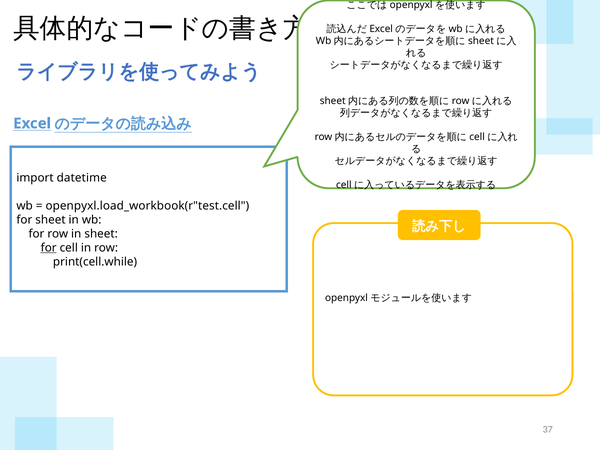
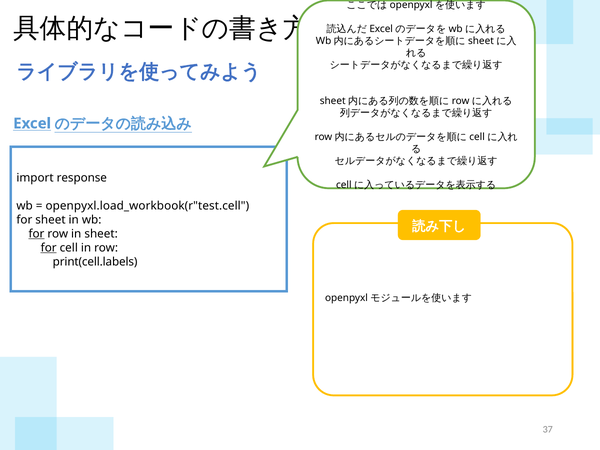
datetime: datetime -> response (82, 178)
for underline: none -> present (36, 234)
print(cell.while: print(cell.while -> print(cell.labels (95, 262)
